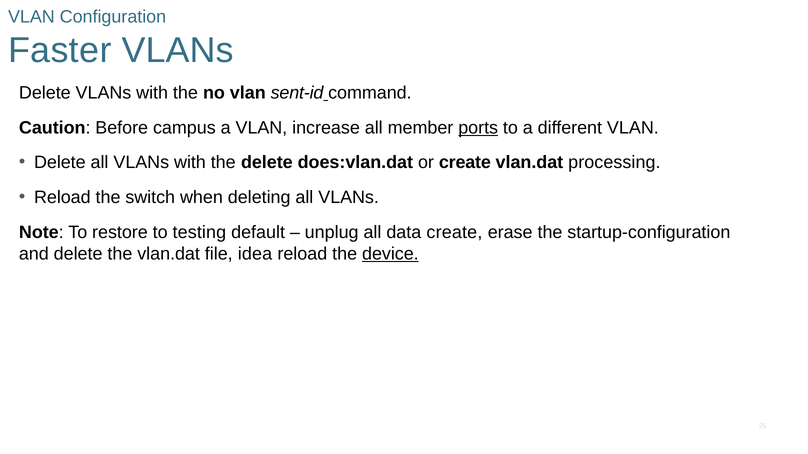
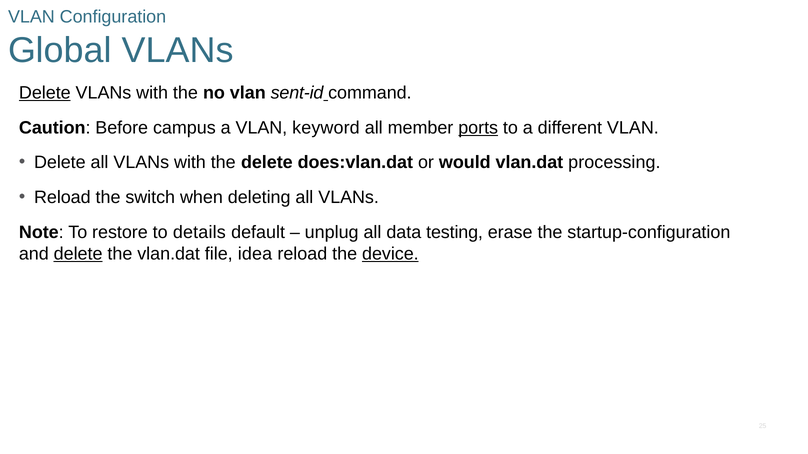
Faster: Faster -> Global (60, 50)
Delete underline: none -> present (45, 93)
increase: increase -> keyword (326, 128)
or create: create -> would (465, 163)
testing: testing -> details (199, 233)
data create: create -> testing (455, 233)
delete underline: none -> present (78, 254)
